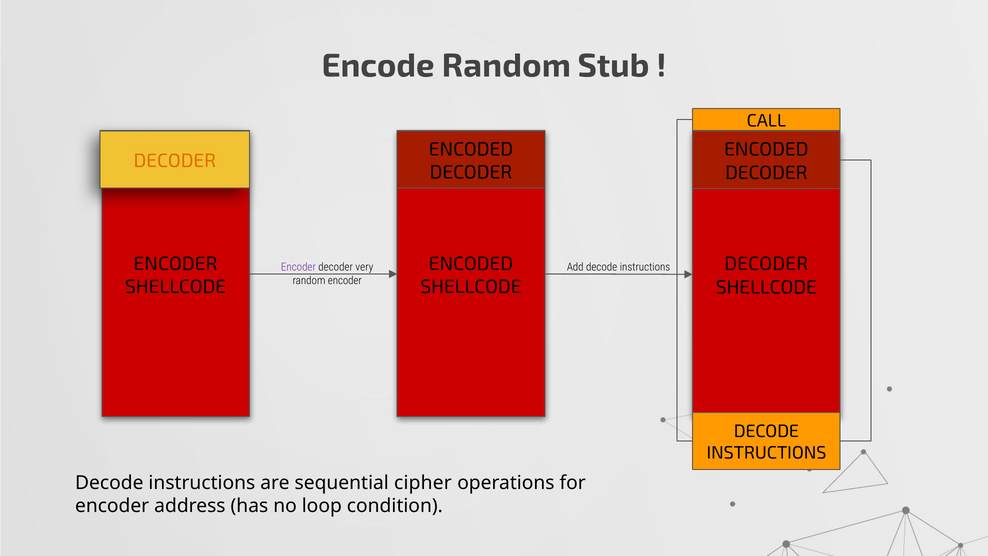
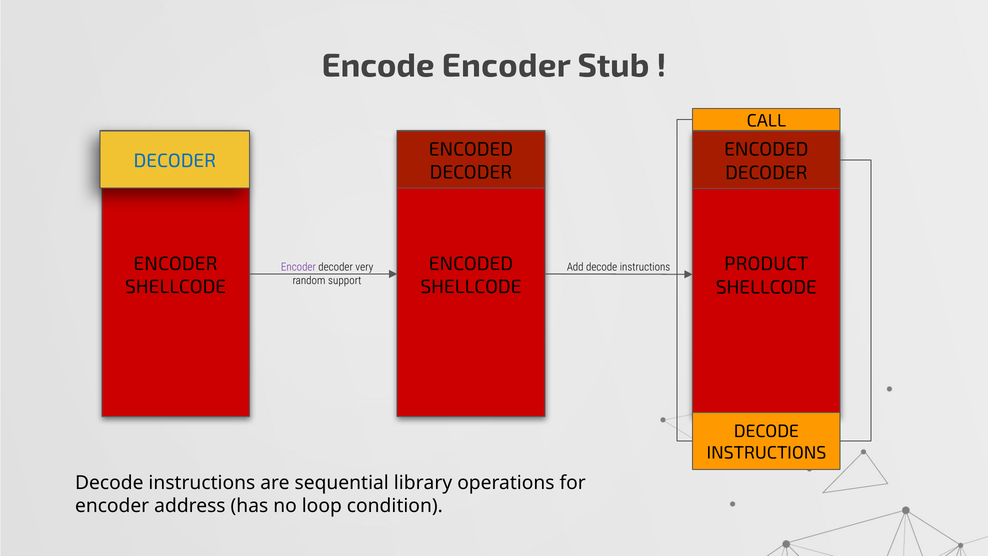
Encode Random: Random -> Encoder (506, 66)
DECODER colour: orange -> blue (175, 161)
DECODER: DECODER -> PRODUCT (766, 264)
random encoder: encoder -> support (345, 280)
cipher: cipher -> library (423, 483)
